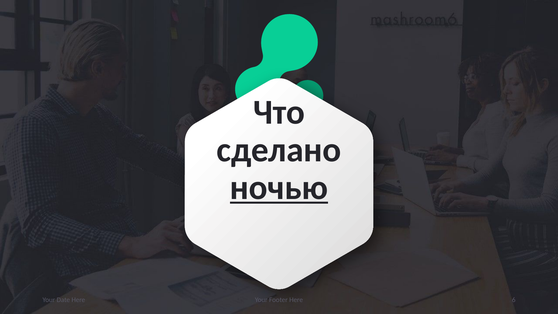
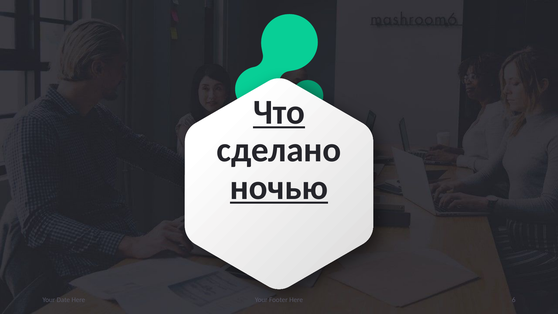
Что underline: none -> present (279, 112)
